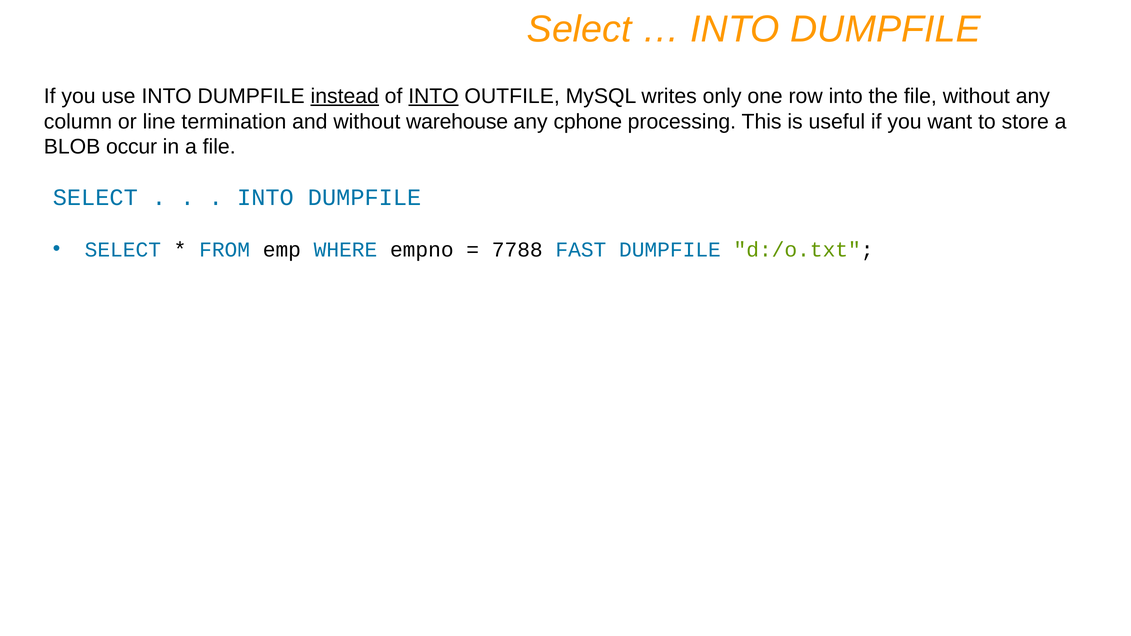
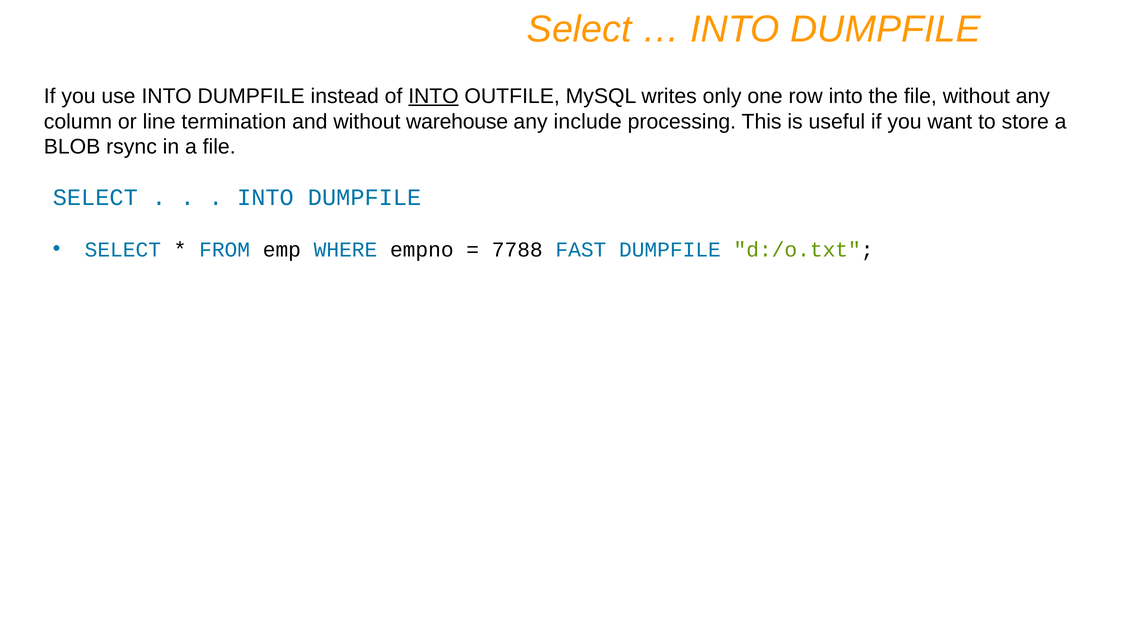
instead underline: present -> none (345, 96)
cphone: cphone -> include (588, 122)
occur: occur -> rsync (132, 147)
